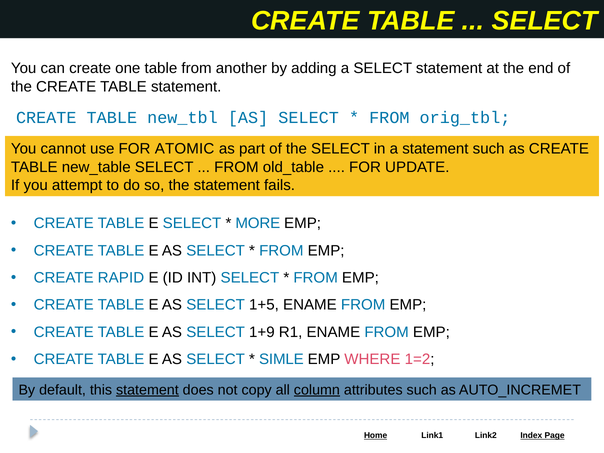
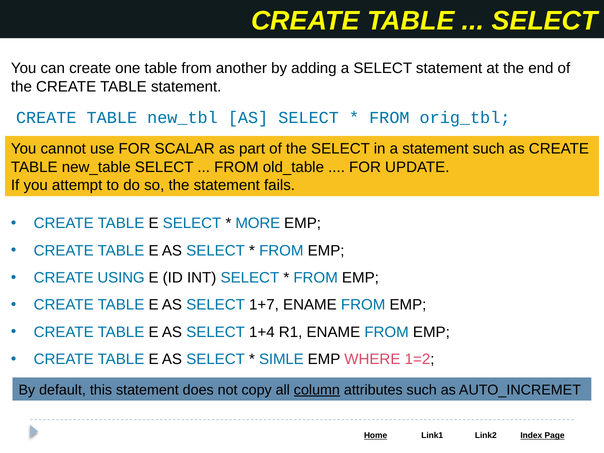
ATOMIC: ATOMIC -> SCALAR (185, 149)
RAPID: RAPID -> USING (121, 278)
1+5: 1+5 -> 1+7 (264, 305)
1+9: 1+9 -> 1+4 (262, 332)
statement underline: present -> none (147, 390)
